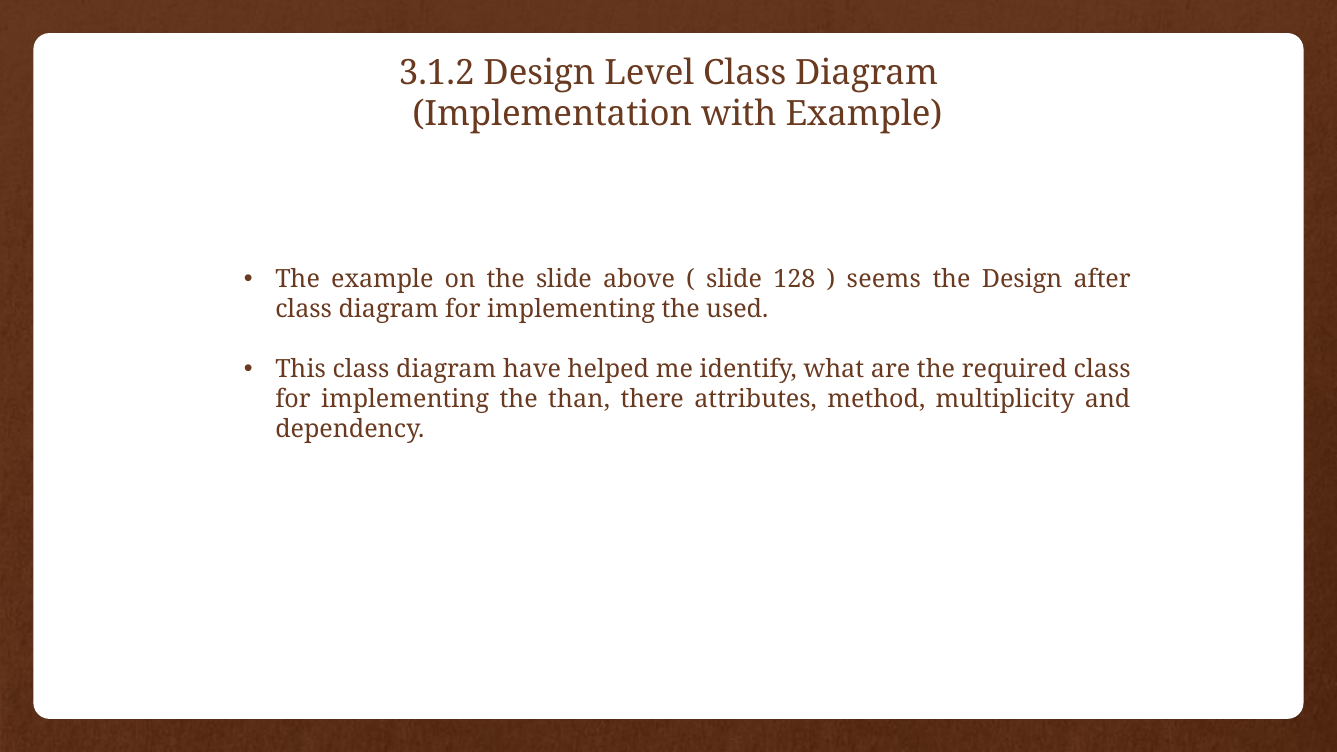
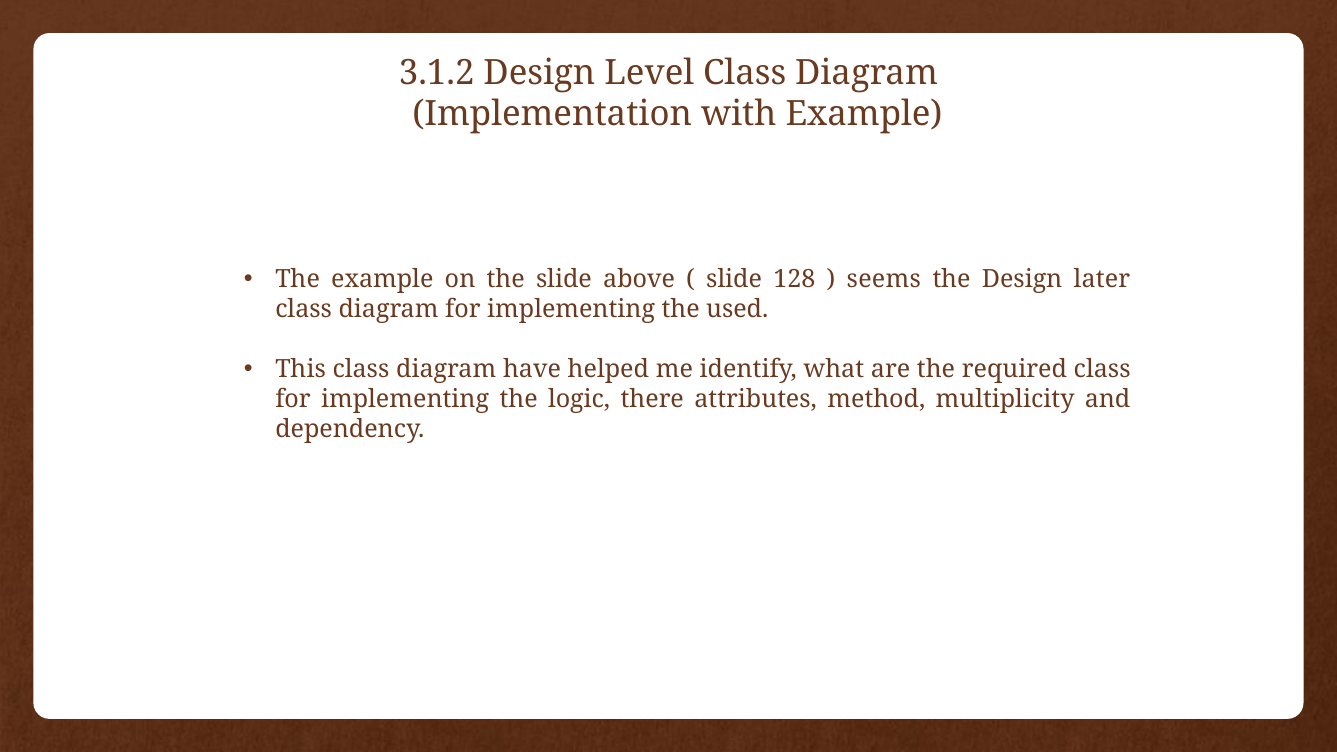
after: after -> later (1102, 279)
than: than -> logic (579, 400)
